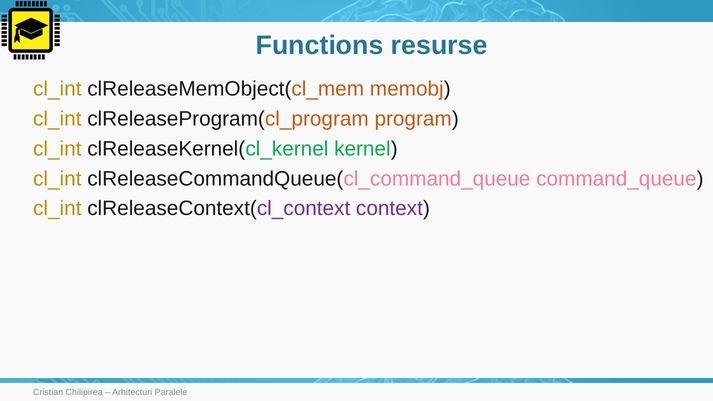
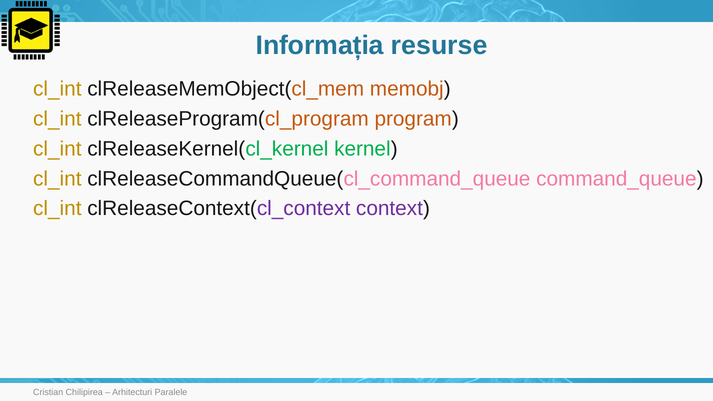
Functions: Functions -> Informația (320, 45)
